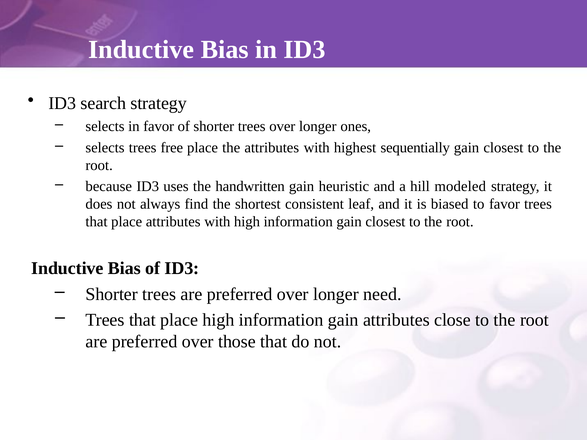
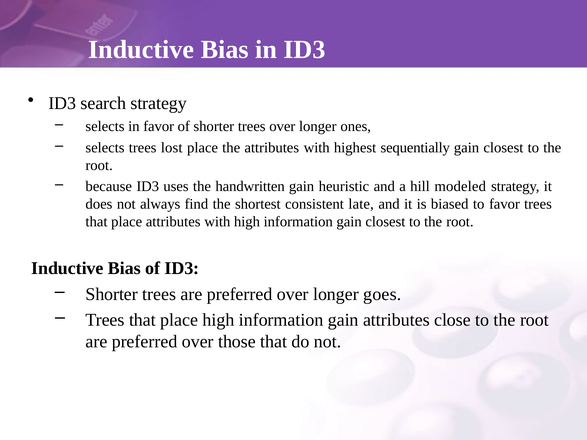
free: free -> lost (172, 148)
leaf: leaf -> late (361, 204)
need: need -> goes (382, 295)
